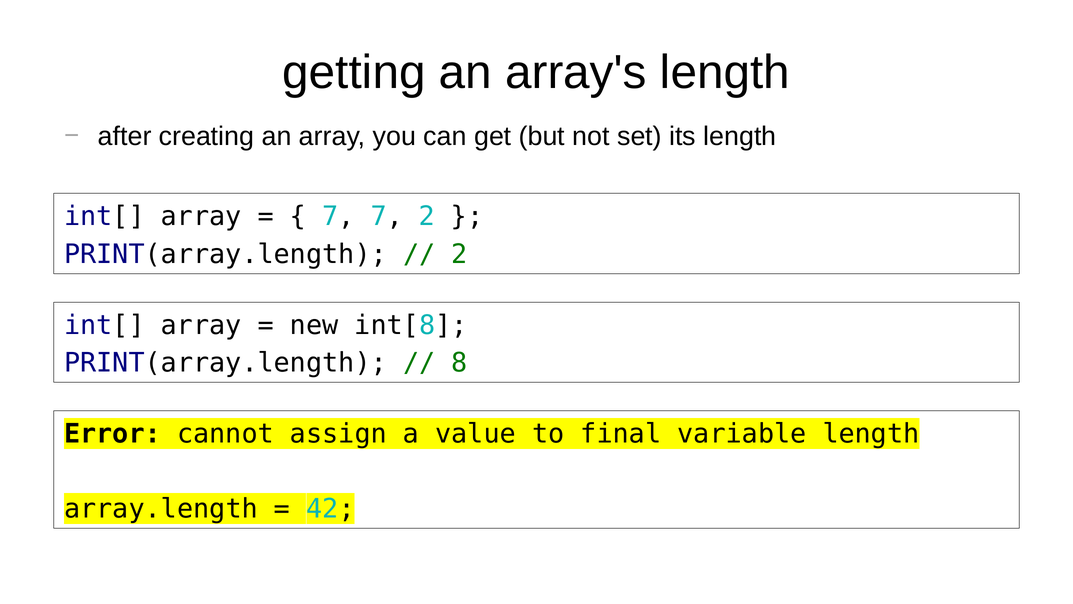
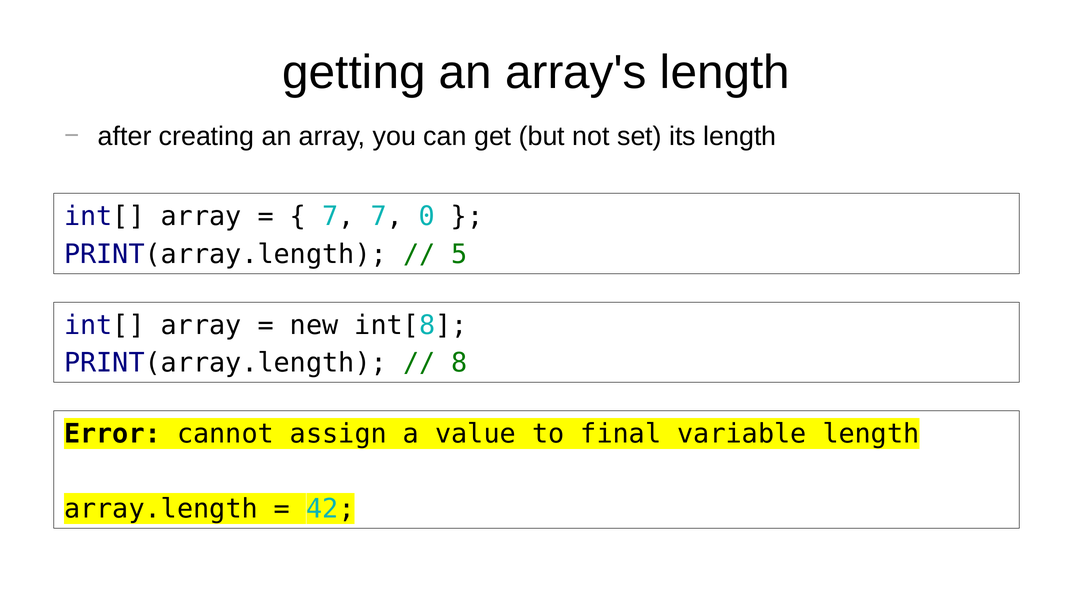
7 2: 2 -> 0 (427, 216)
2: 2 -> 5 (459, 254)
